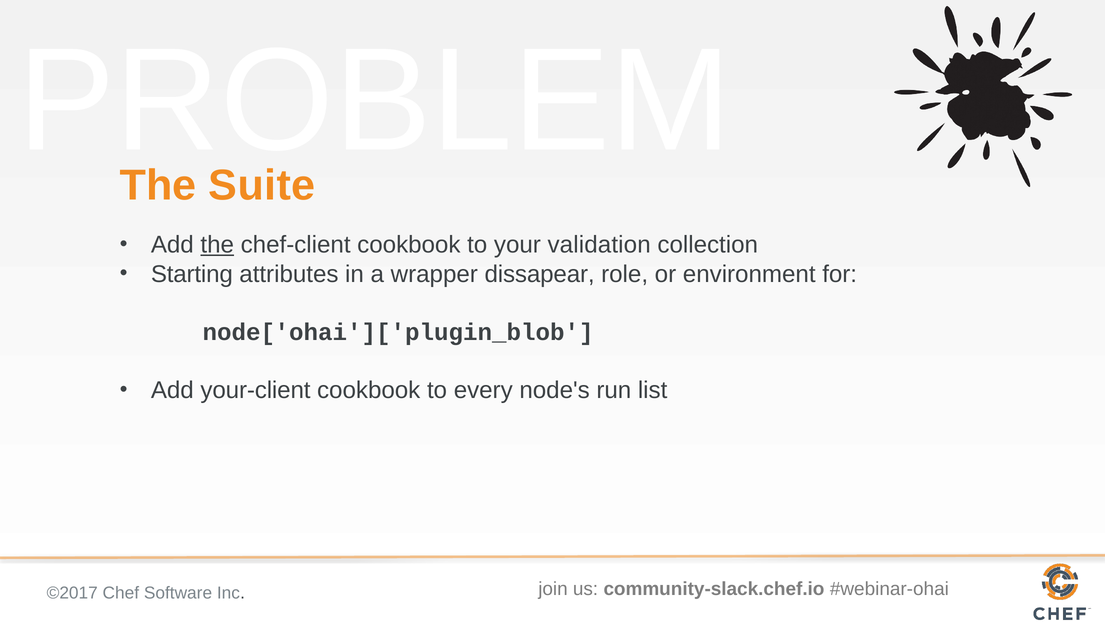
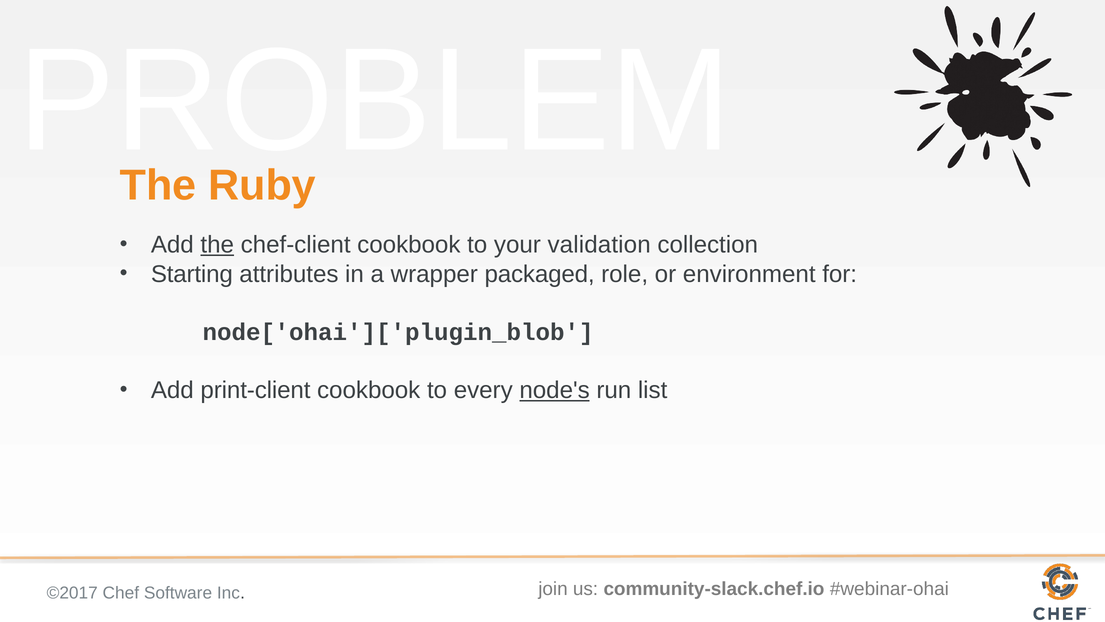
Suite: Suite -> Ruby (262, 185)
dissapear: dissapear -> packaged (540, 274)
your-client: your-client -> print-client (255, 390)
node's underline: none -> present (555, 390)
